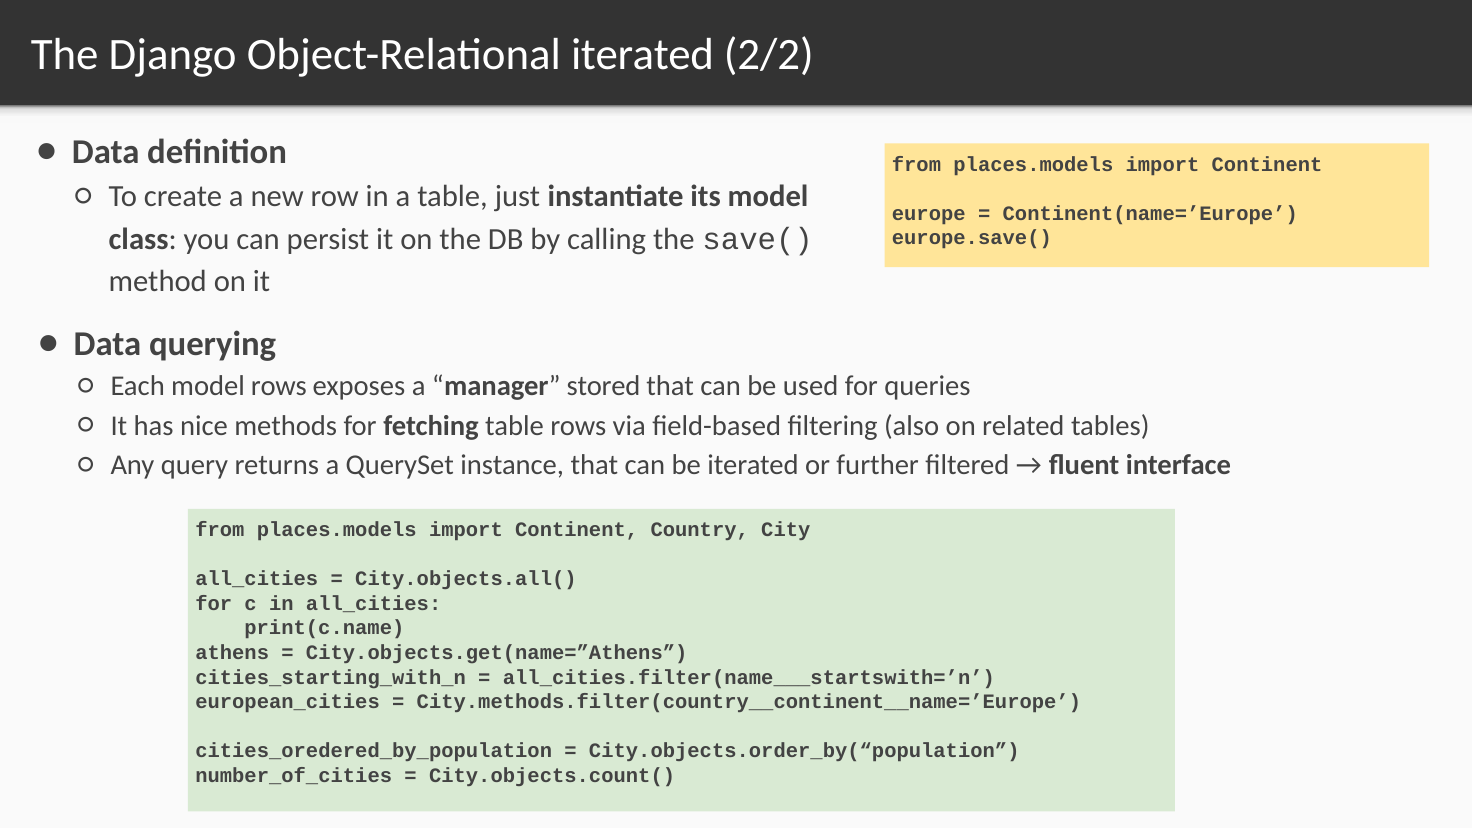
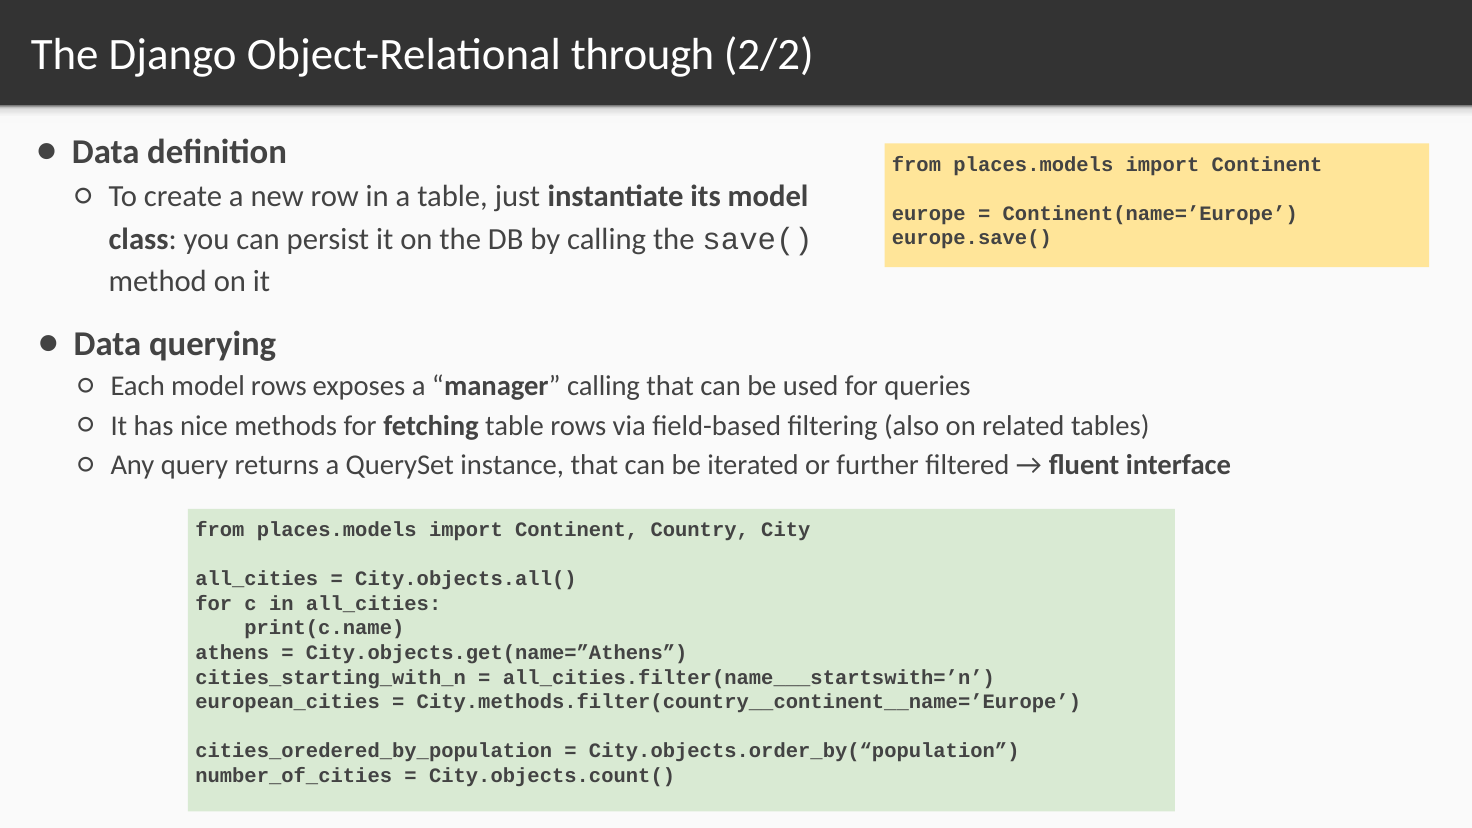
Object-Relational iterated: iterated -> through (643, 54)
manager stored: stored -> calling (603, 386)
